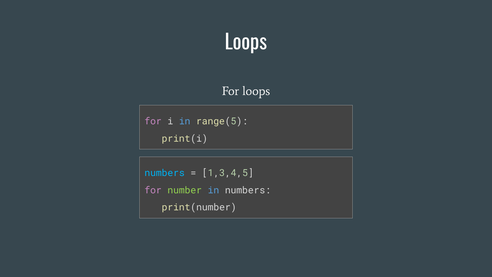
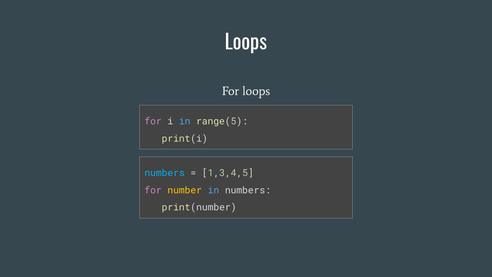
number colour: light green -> yellow (185, 190)
